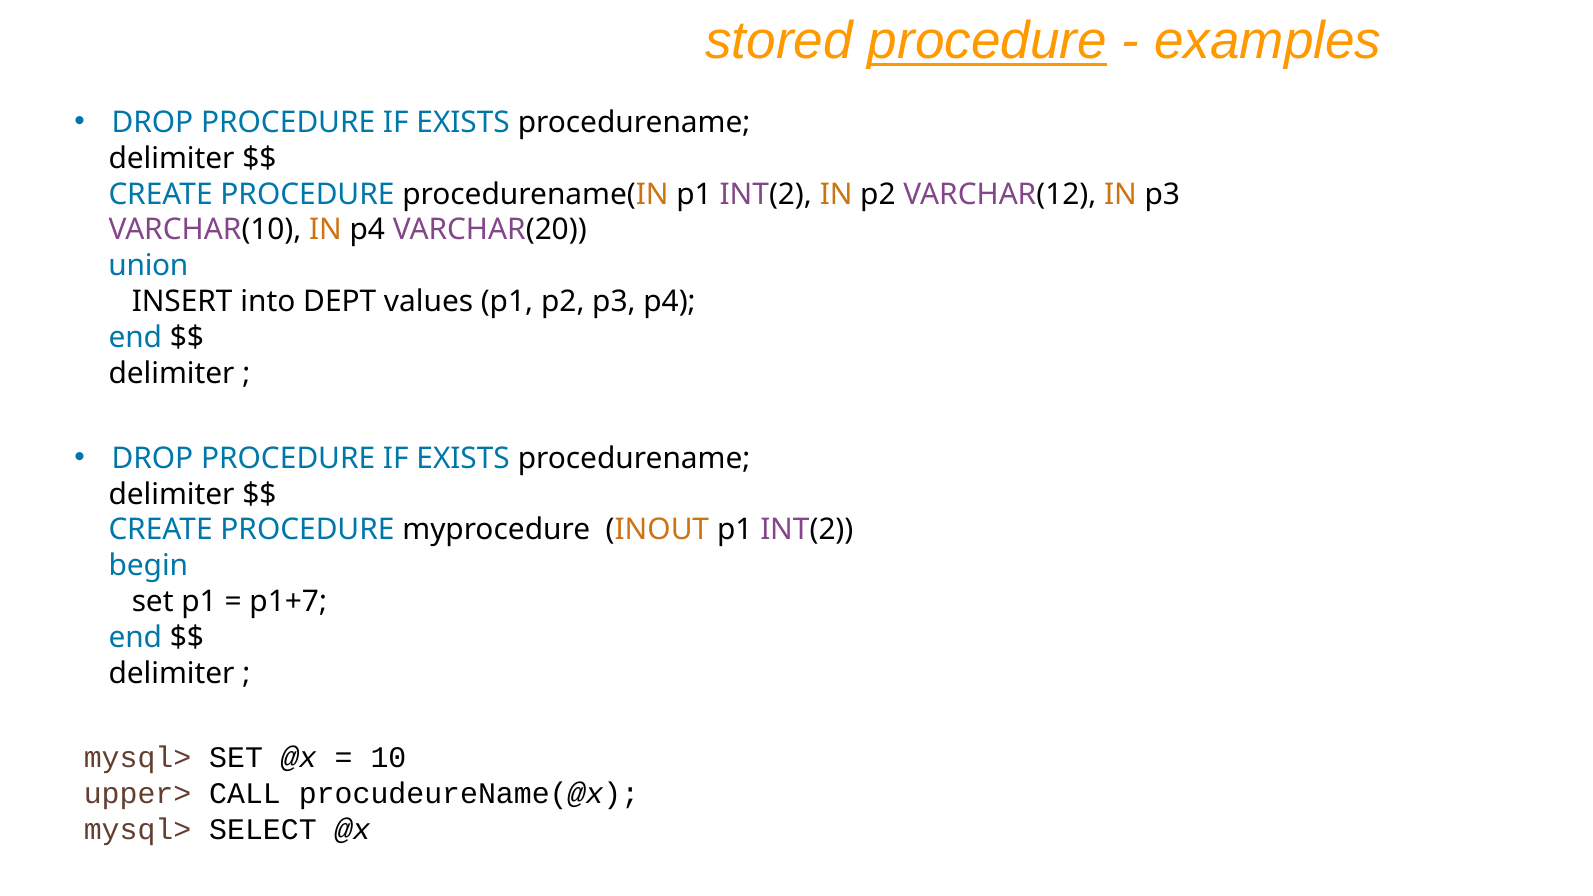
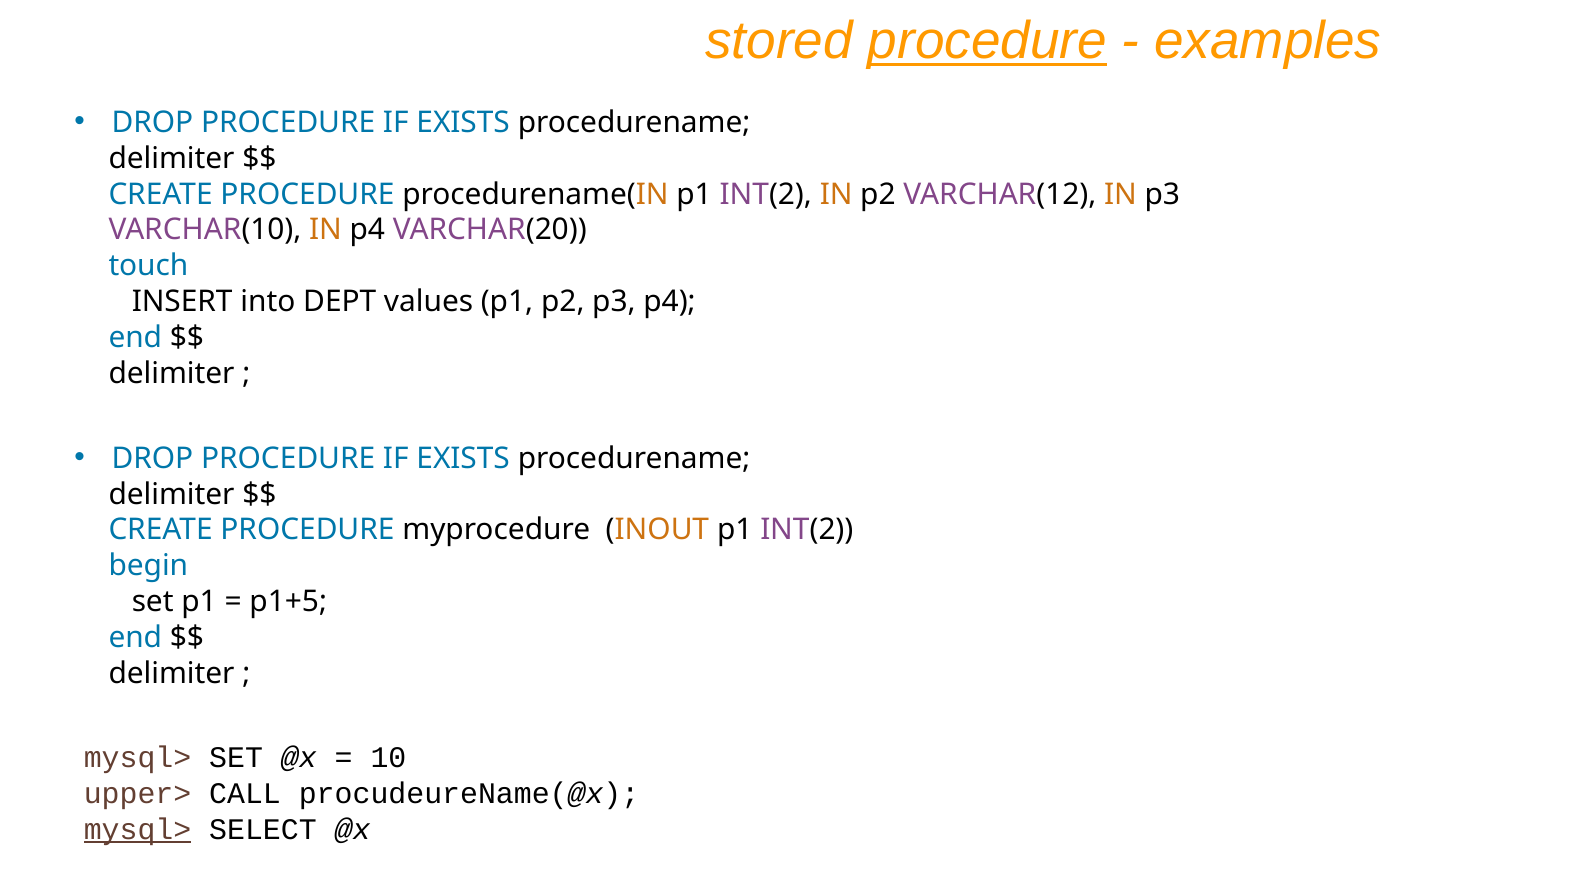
union: union -> touch (148, 266)
p1+7: p1+7 -> p1+5 (288, 602)
mysql> underline: none -> present (138, 829)
